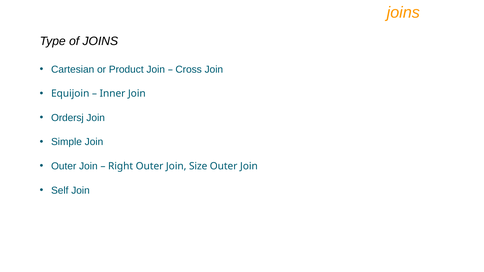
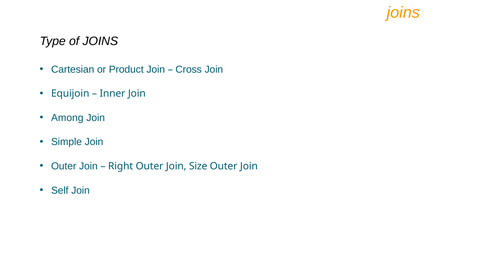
Ordersj: Ordersj -> Among (67, 118)
